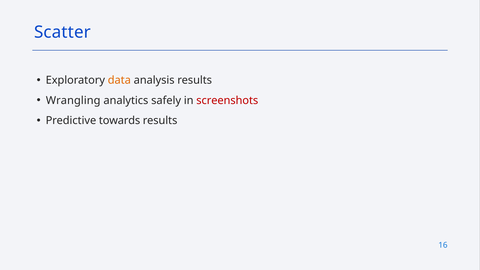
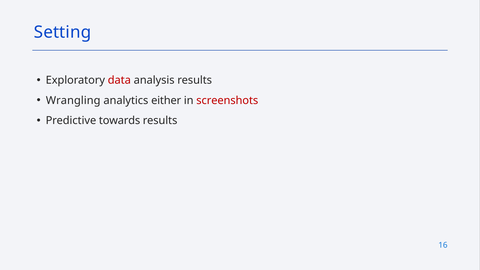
Scatter: Scatter -> Setting (63, 32)
data colour: orange -> red (119, 80)
safely: safely -> either (166, 100)
